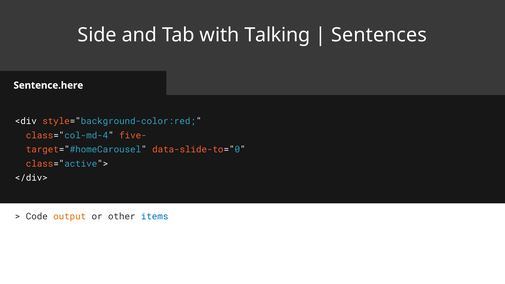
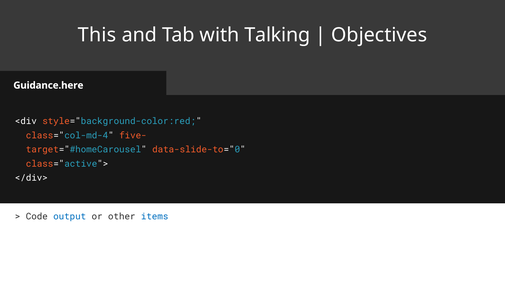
Side: Side -> This (97, 35)
Sentences: Sentences -> Objectives (379, 35)
Sentence.here: Sentence.here -> Guidance.here (48, 85)
output colour: orange -> blue (70, 217)
